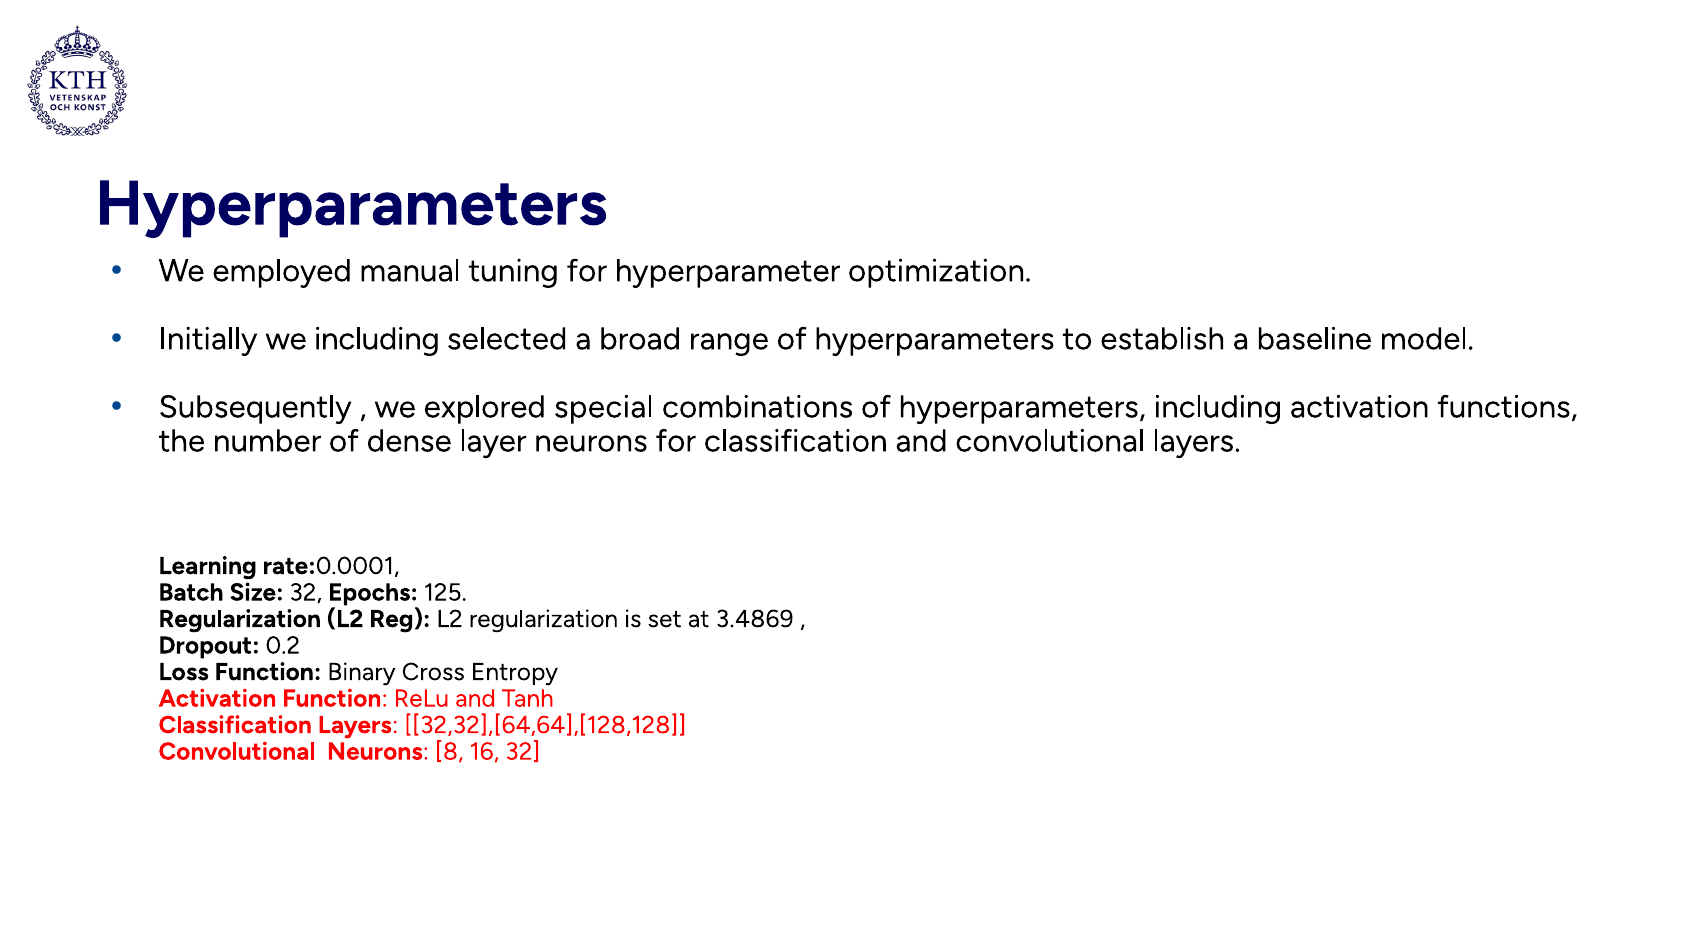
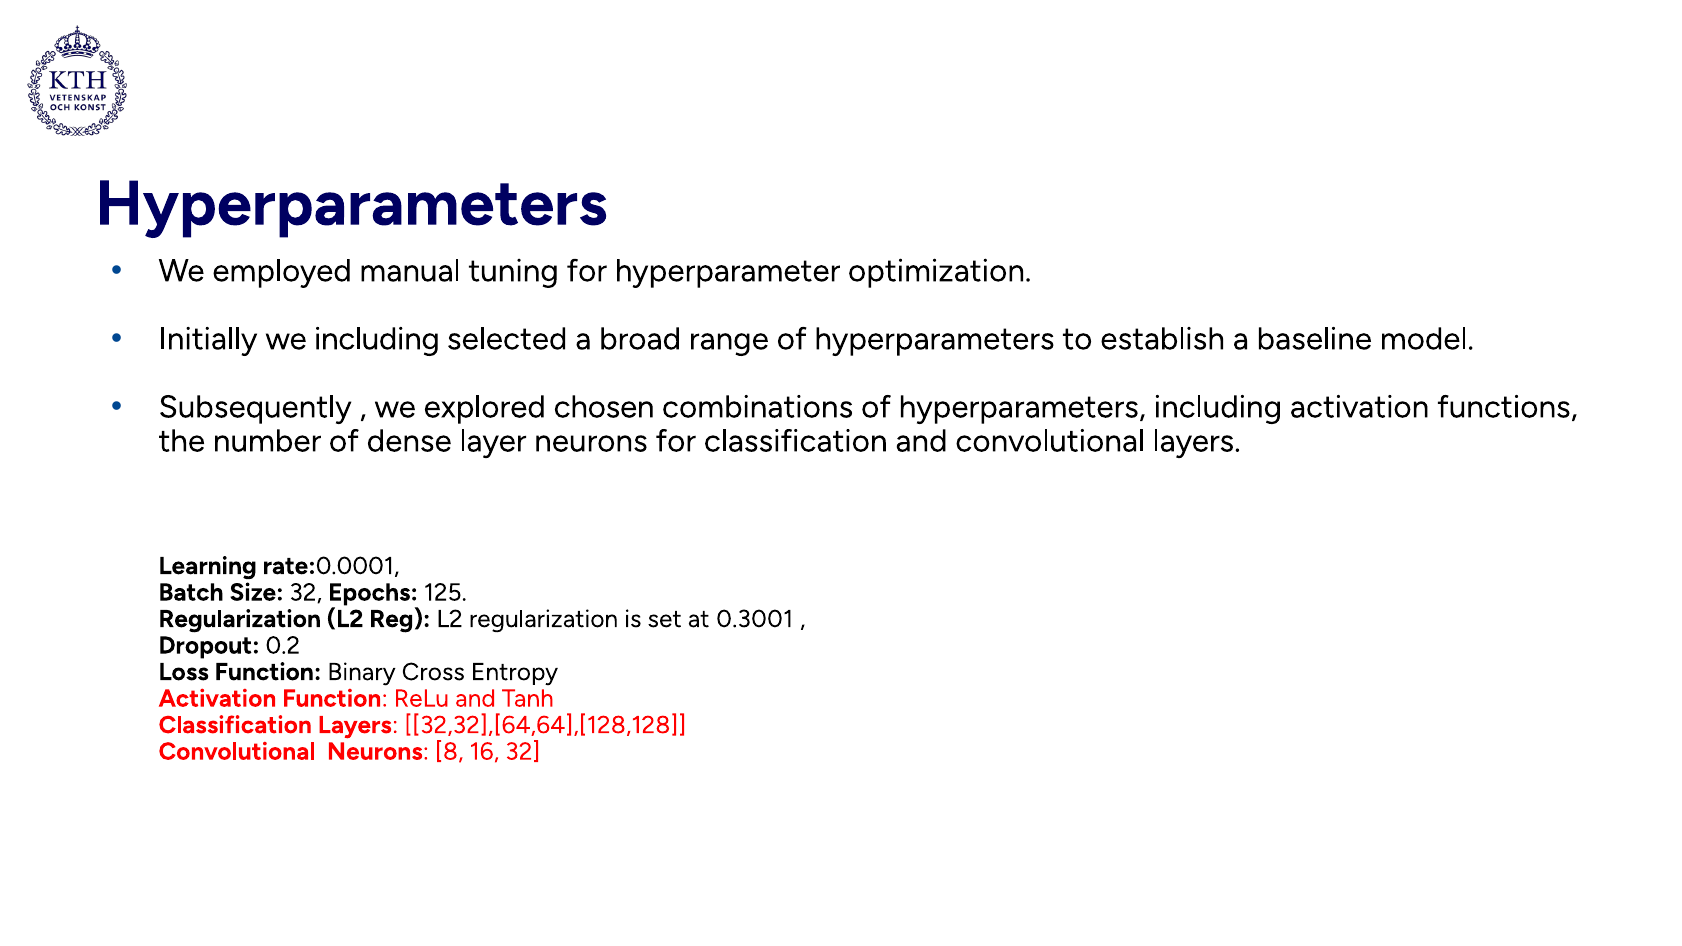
special: special -> chosen (604, 407)
3.4869: 3.4869 -> 0.3001 (755, 619)
